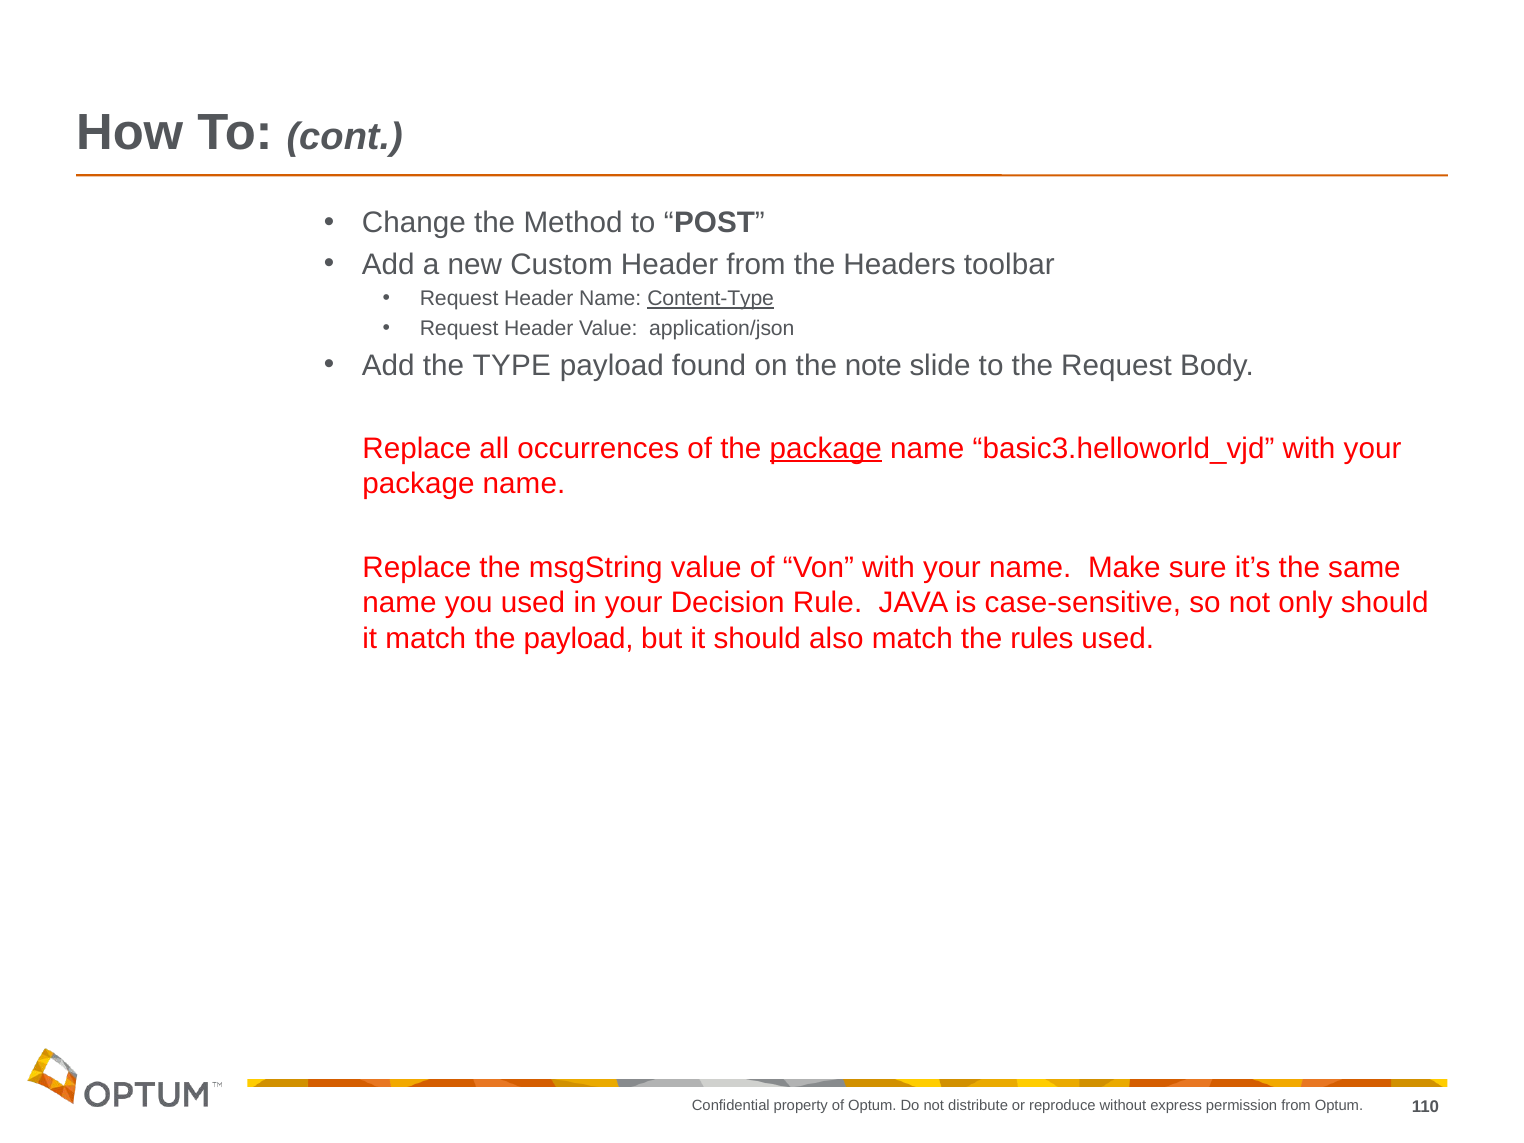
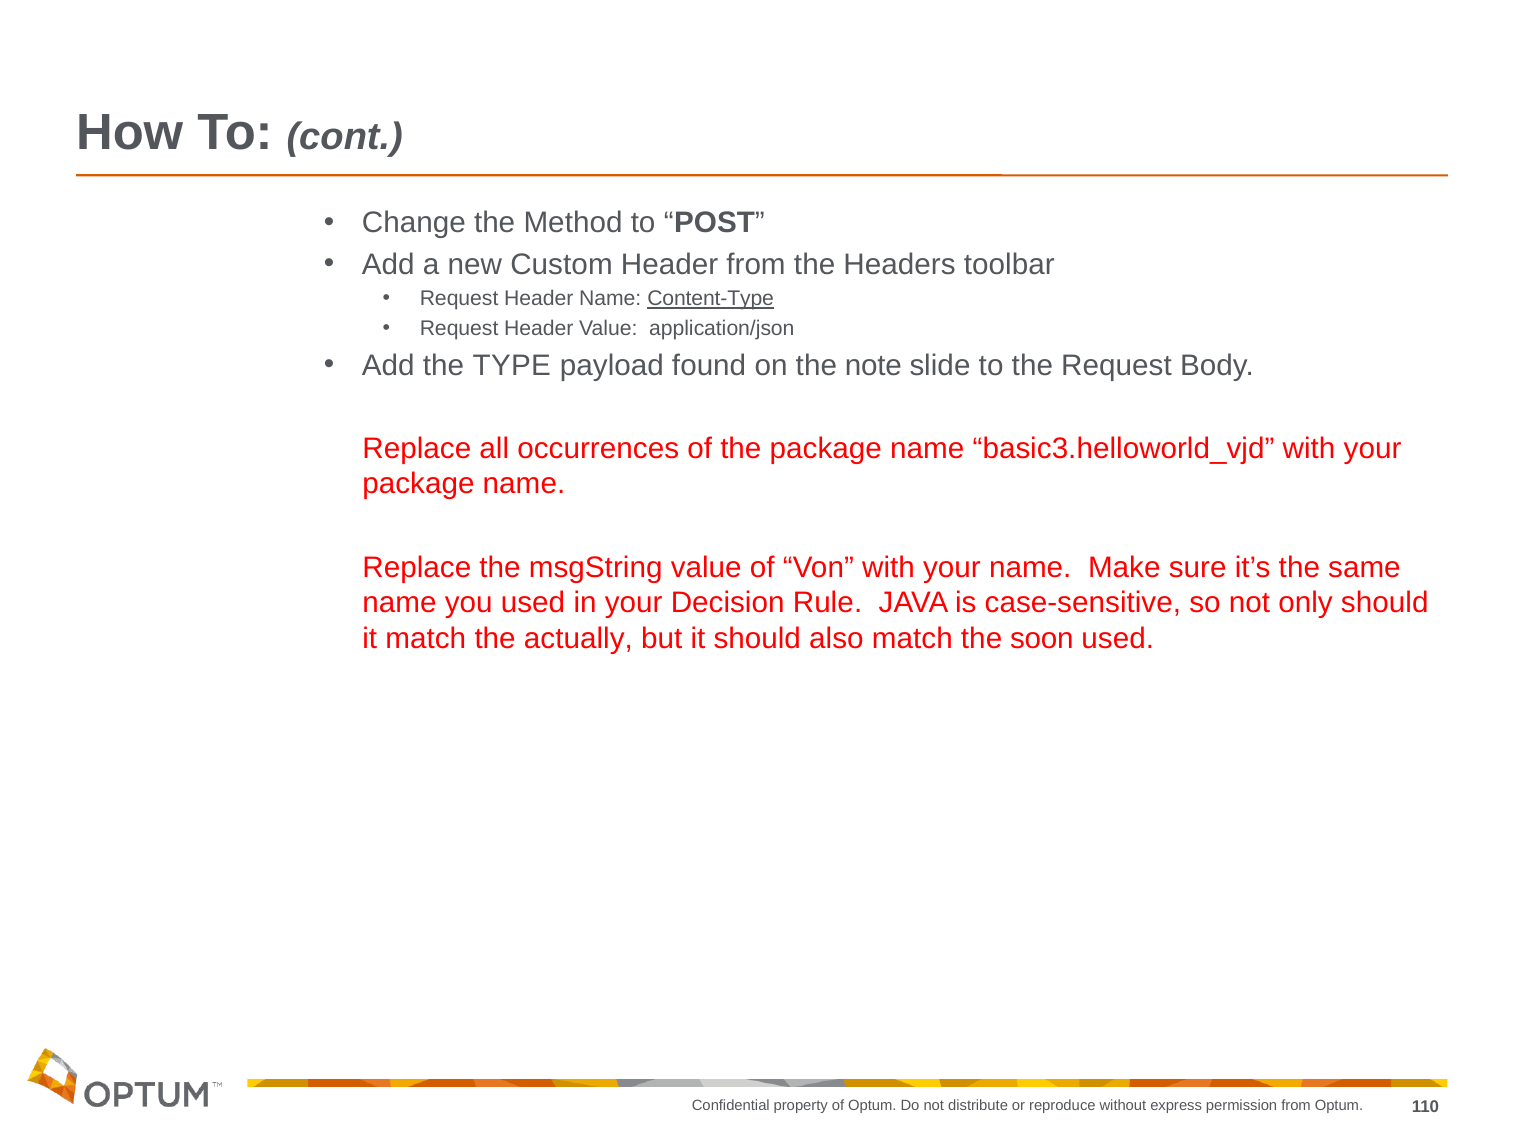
package underline: present -> none (826, 448)
the payload: payload -> actually (578, 639)
rules: rules -> soon (1042, 639)
